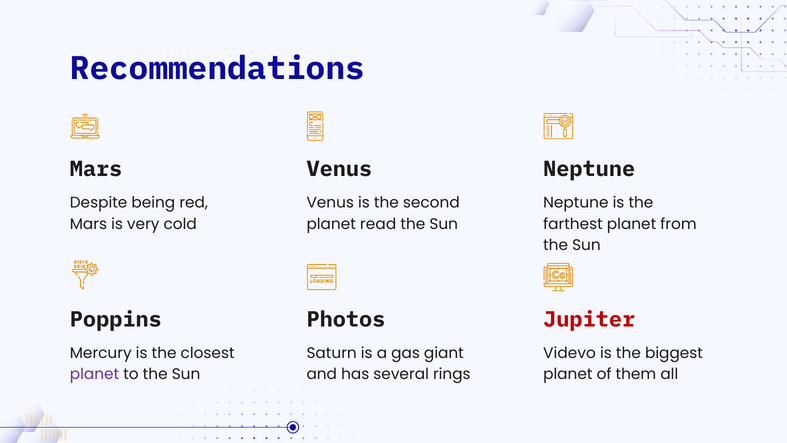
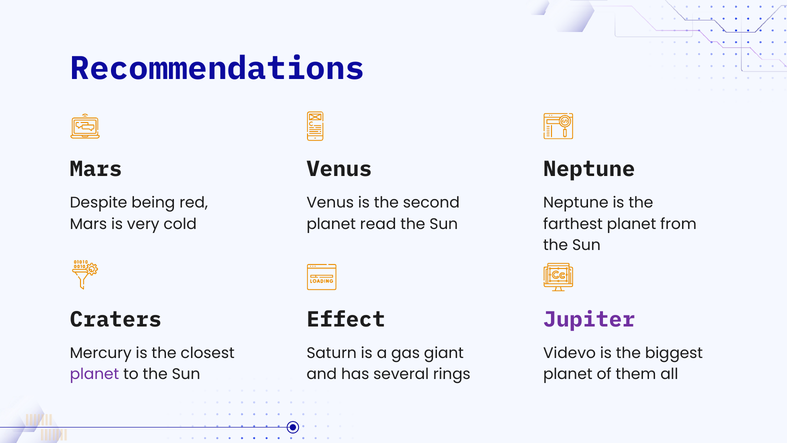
Poppins: Poppins -> Craters (116, 319)
Photos: Photos -> Effect (346, 319)
Jupiter colour: red -> purple (589, 319)
